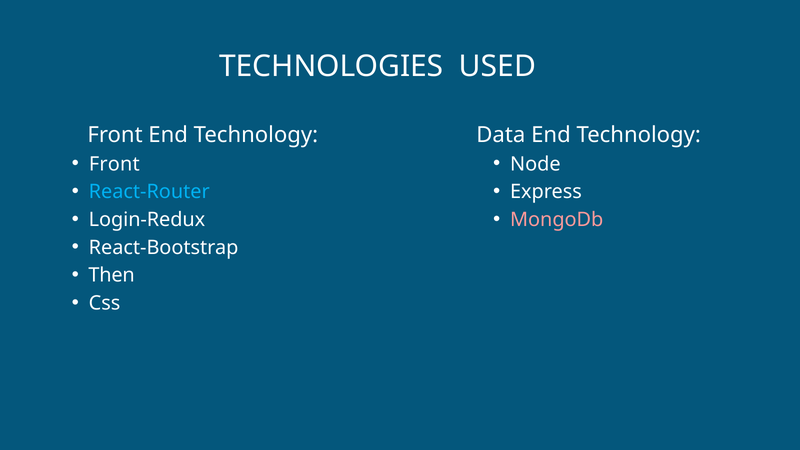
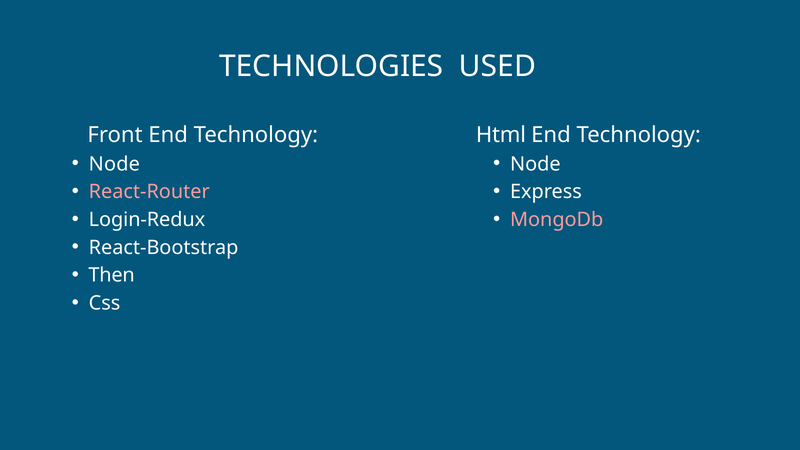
Data: Data -> Html (501, 135)
Front: Front -> Node (114, 164)
React-Router colour: light blue -> pink (149, 192)
